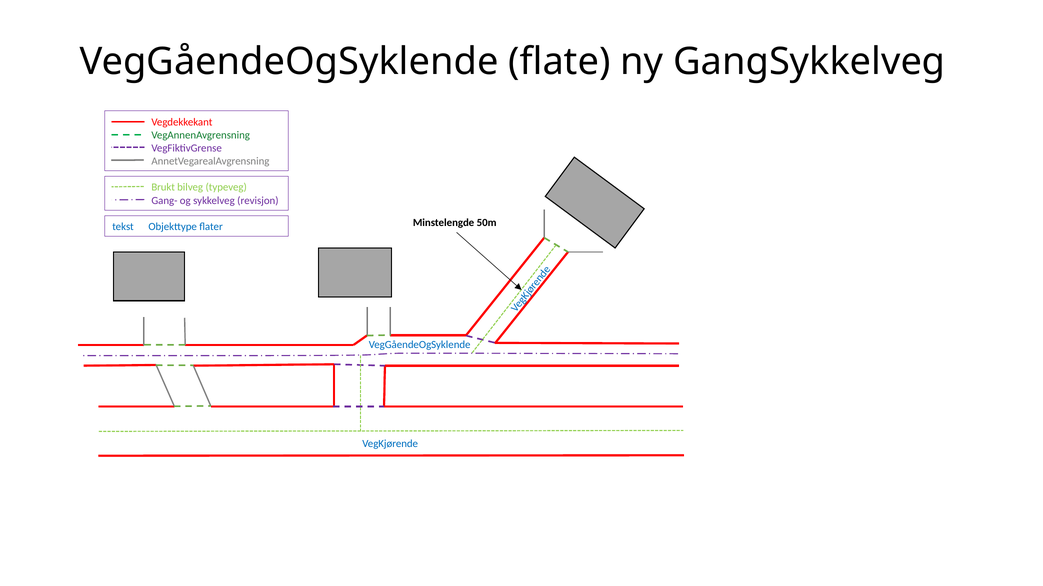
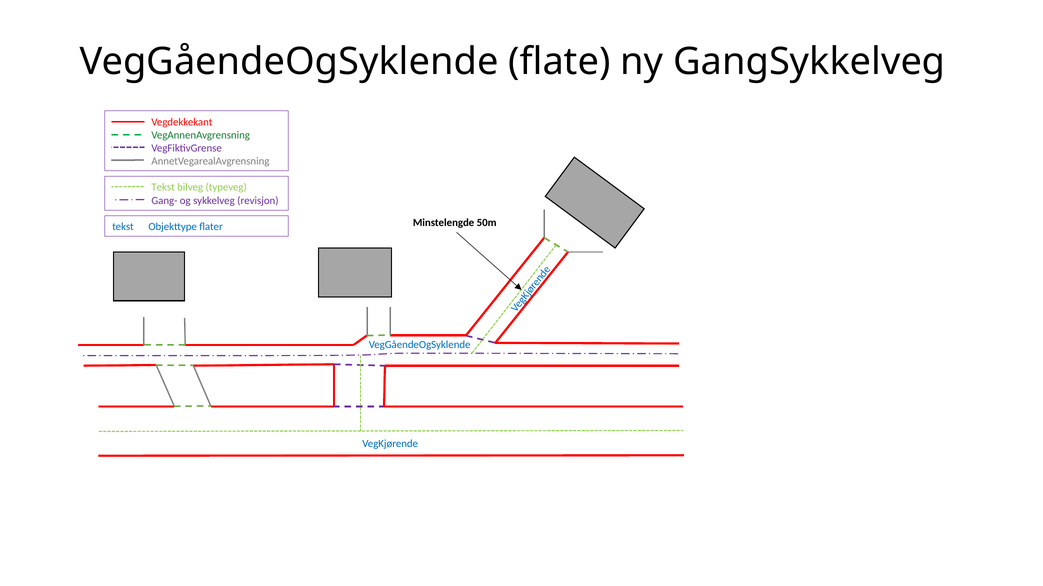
Brukt: Brukt -> Tekst (163, 188)
